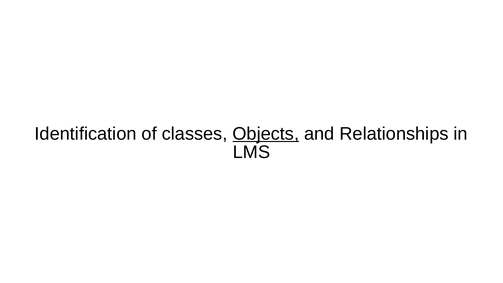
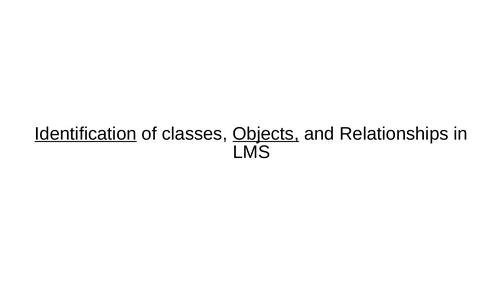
Identification underline: none -> present (86, 134)
